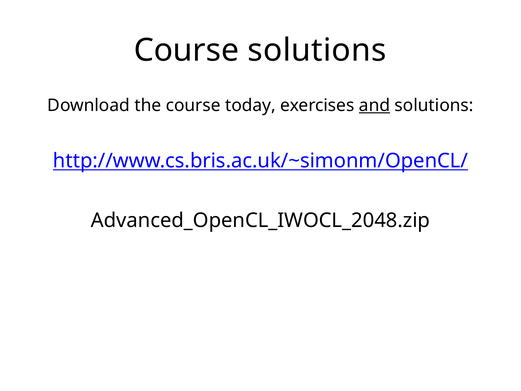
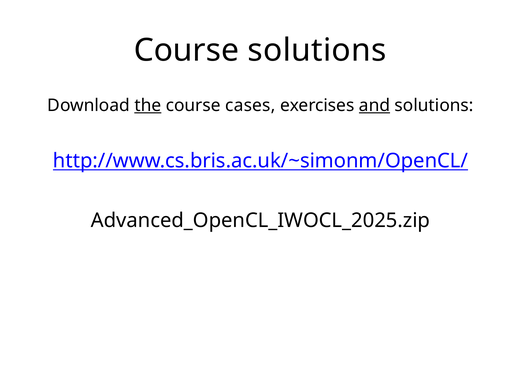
the underline: none -> present (148, 105)
today: today -> cases (250, 105)
Advanced_OpenCL_IWOCL_2048.zip: Advanced_OpenCL_IWOCL_2048.zip -> Advanced_OpenCL_IWOCL_2025.zip (261, 220)
